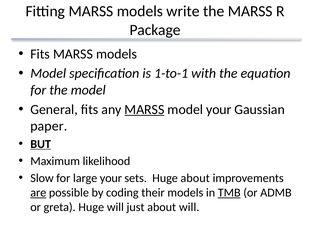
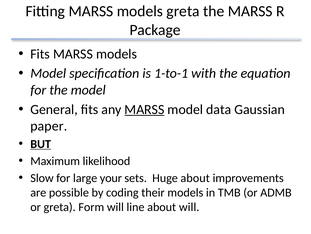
models write: write -> greta (183, 11)
model your: your -> data (219, 109)
are underline: present -> none (38, 192)
TMB underline: present -> none (229, 192)
greta Huge: Huge -> Form (91, 207)
just: just -> line (136, 207)
